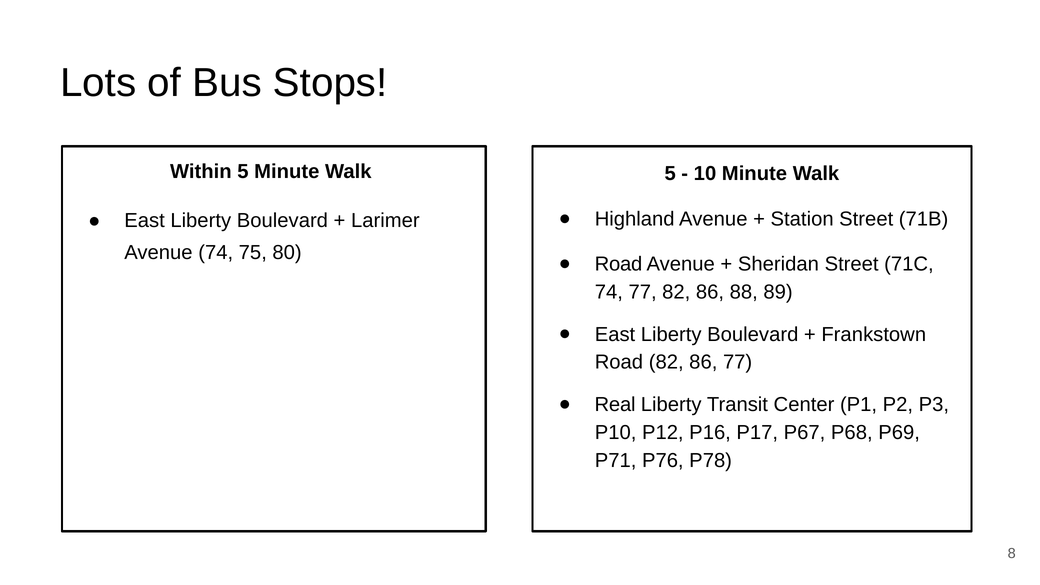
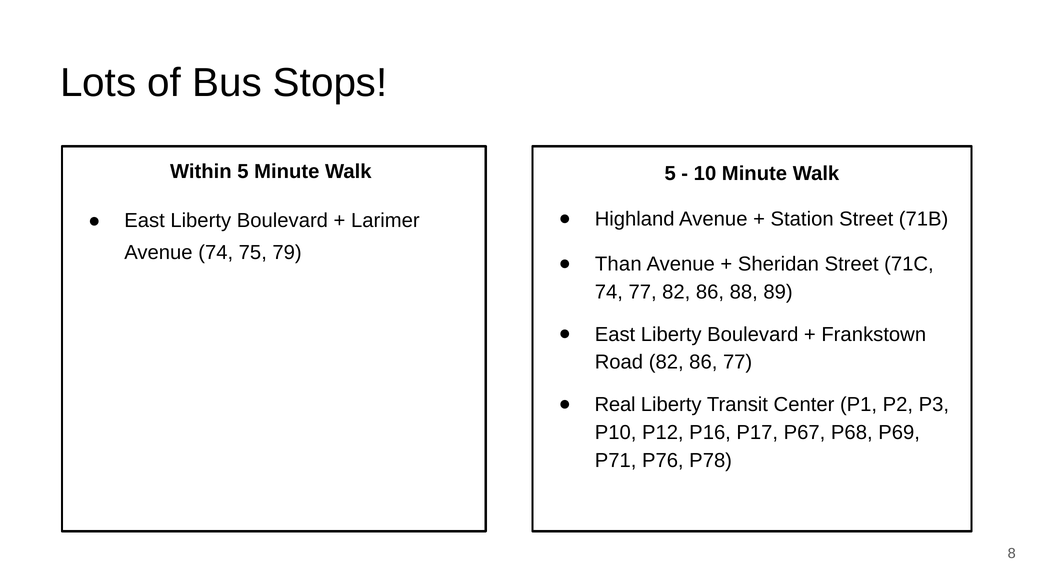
80: 80 -> 79 (287, 253)
Road: Road -> Than (618, 264)
